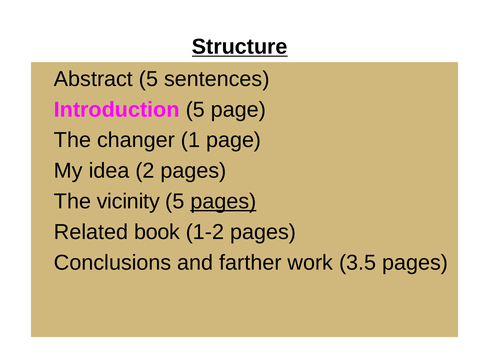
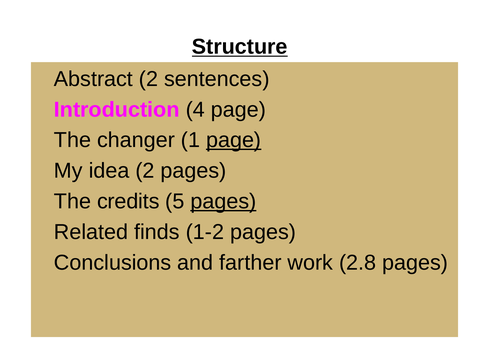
Abstract 5: 5 -> 2 (149, 79)
Introduction 5: 5 -> 4 (195, 109)
page underline: none -> present (234, 140)
vicinity: vicinity -> credits (128, 201)
book: book -> finds (157, 232)
3.5: 3.5 -> 2.8 (358, 262)
